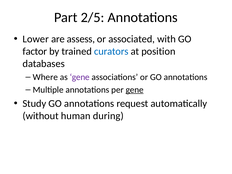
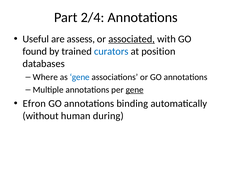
2/5: 2/5 -> 2/4 (93, 17)
Lower: Lower -> Useful (36, 39)
associated underline: none -> present (132, 39)
factor: factor -> found (35, 51)
gene colour: purple -> blue (80, 77)
Study: Study -> Efron (34, 103)
request: request -> binding (132, 103)
